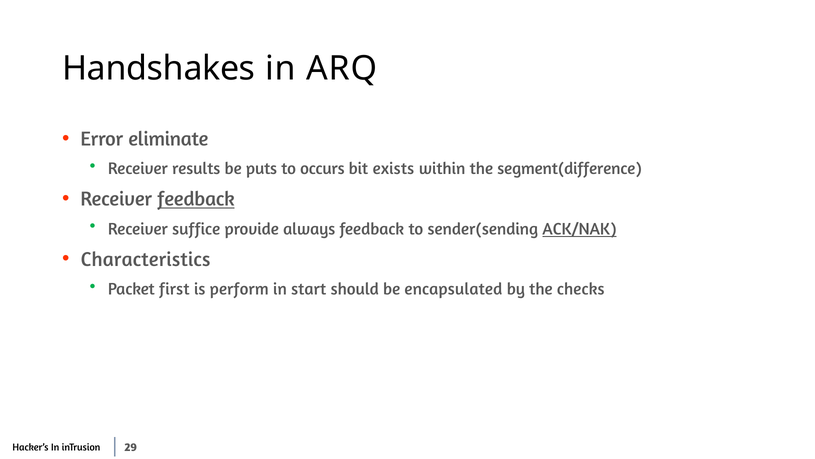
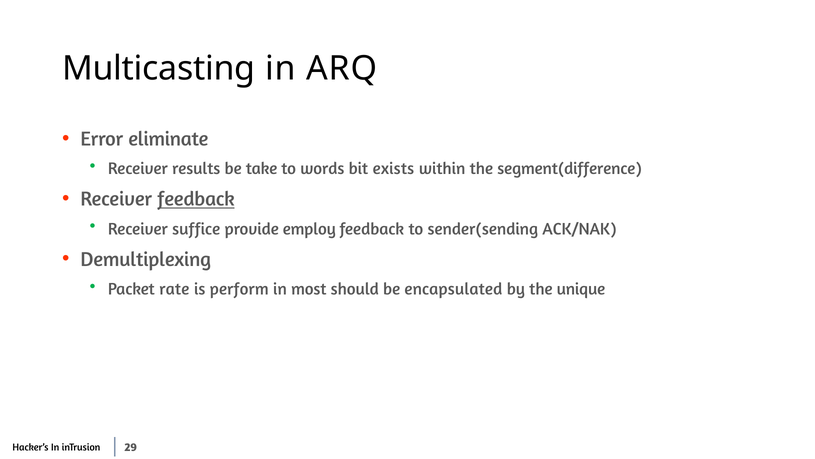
Handshakes: Handshakes -> Multicasting (159, 68)
puts: puts -> take (262, 169)
occurs: occurs -> words (322, 169)
always: always -> employ (309, 229)
ACK/NAK underline: present -> none (579, 229)
Characteristics: Characteristics -> Demultiplexing (146, 259)
first: first -> rate (174, 289)
start: start -> most (309, 289)
checks: checks -> unique (581, 289)
